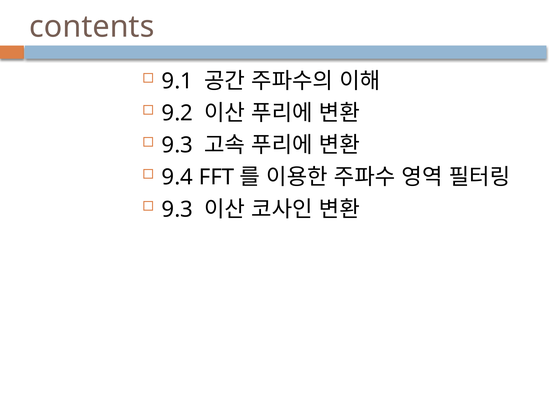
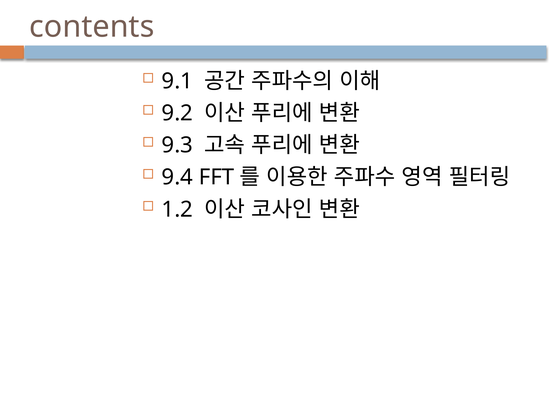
9.3: 9.3 -> 1.2 (177, 209)
